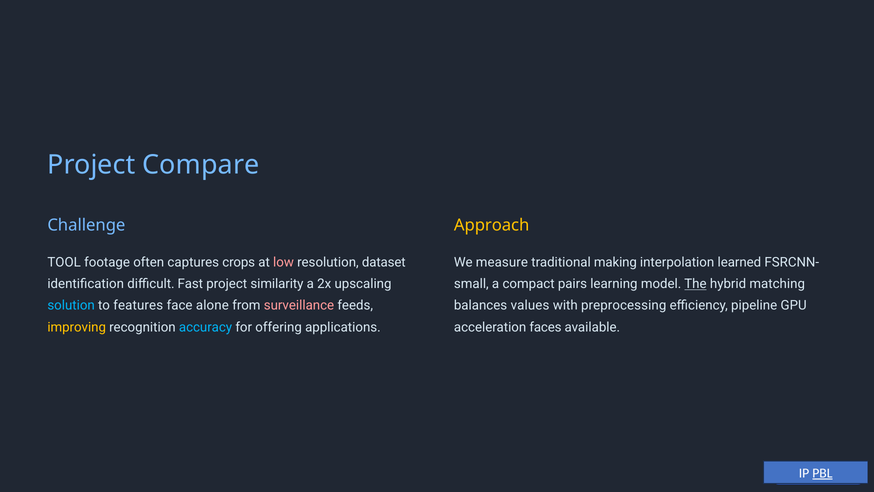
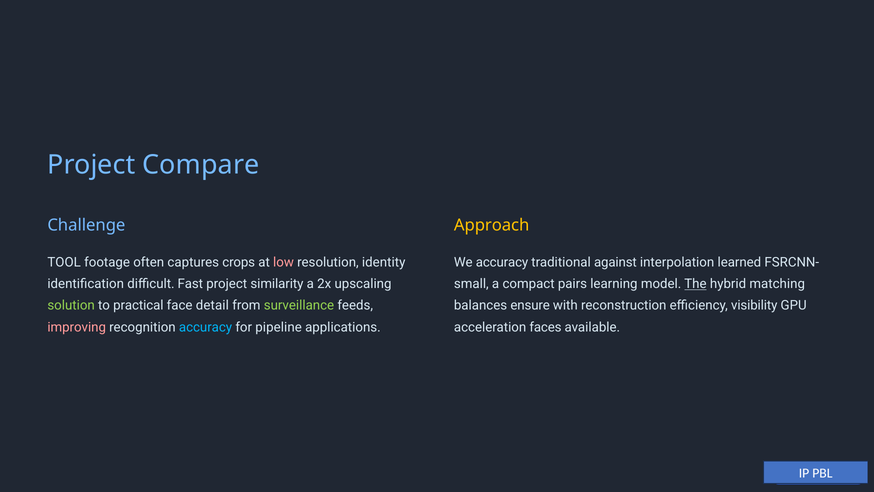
dataset: dataset -> identity (384, 262)
We measure: measure -> accuracy (502, 262)
making: making -> against (615, 262)
solution colour: light blue -> light green (71, 305)
features: features -> practical (138, 305)
alone: alone -> detail (212, 305)
surveillance colour: pink -> light green (299, 305)
values: values -> ensure (530, 305)
preprocessing: preprocessing -> reconstruction (624, 305)
pipeline: pipeline -> visibility (754, 305)
improving colour: yellow -> pink (77, 327)
offering: offering -> pipeline (279, 327)
PBL underline: present -> none (822, 473)
